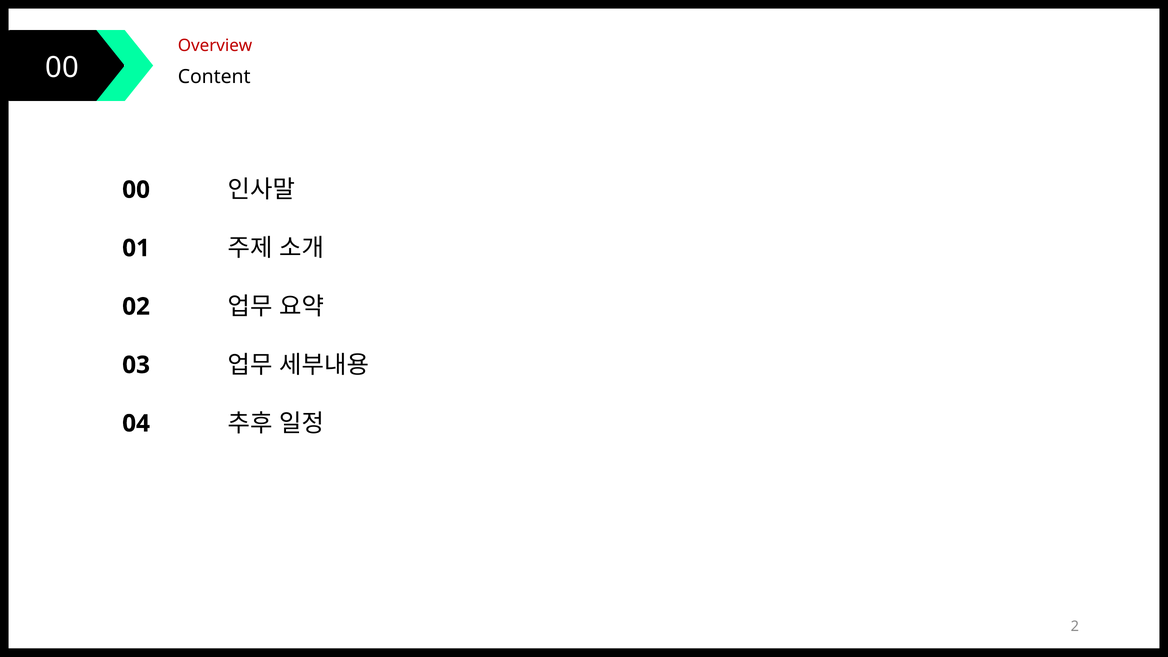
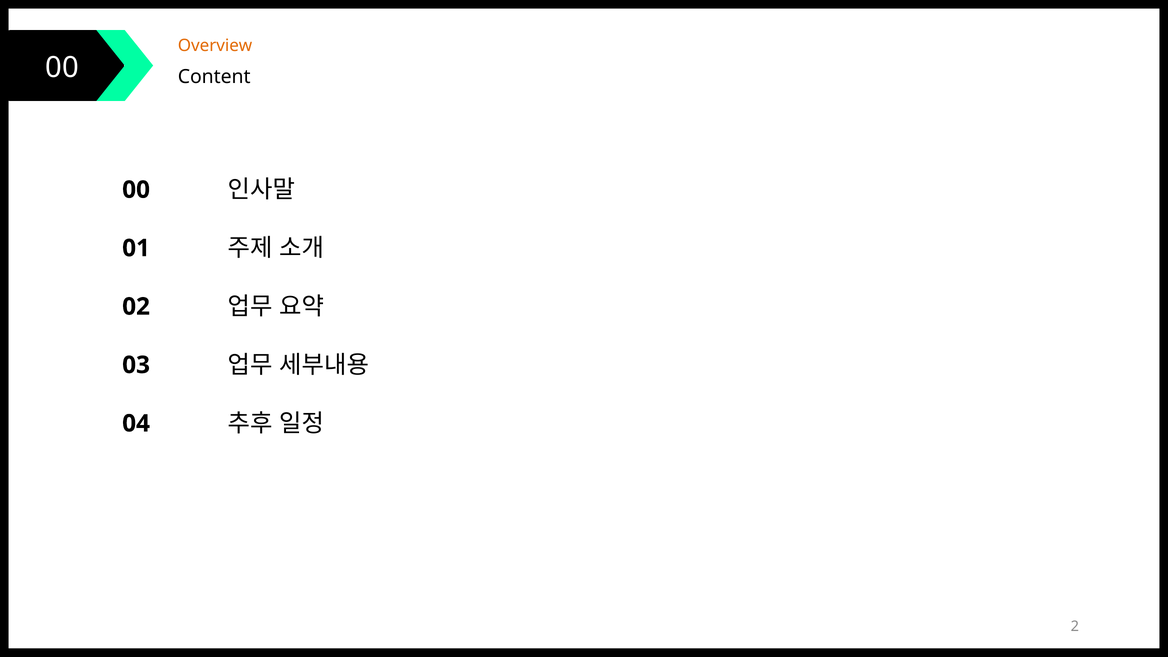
Overview colour: red -> orange (215, 46)
